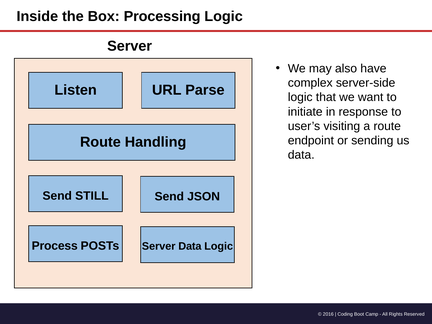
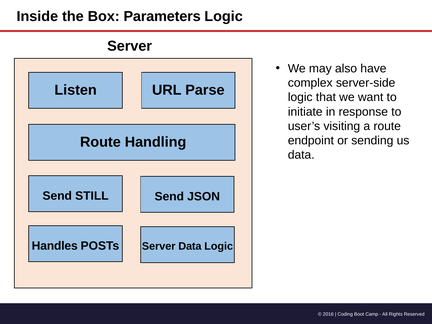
Processing: Processing -> Parameters (162, 16)
Process: Process -> Handles (55, 246)
